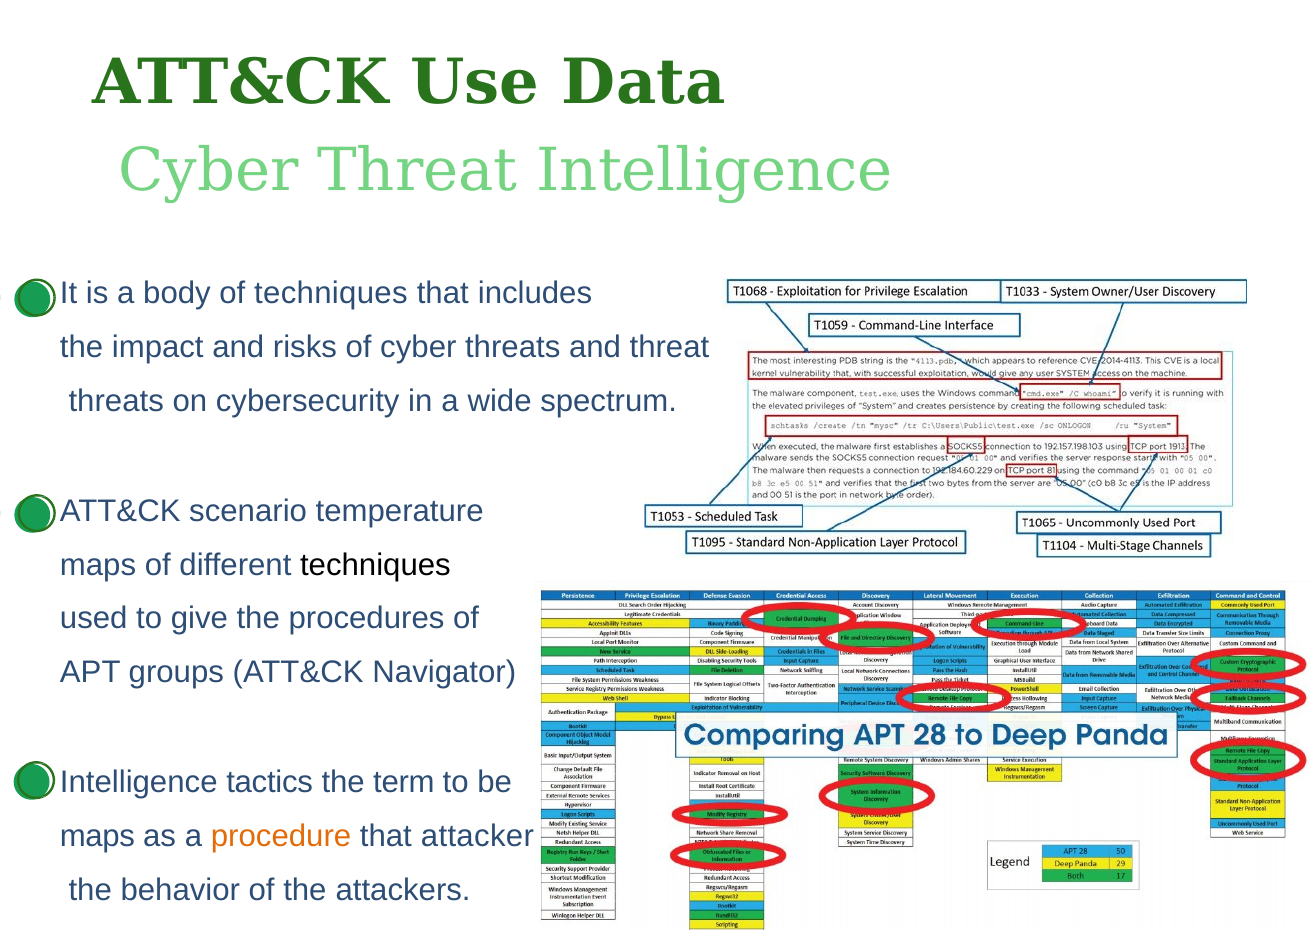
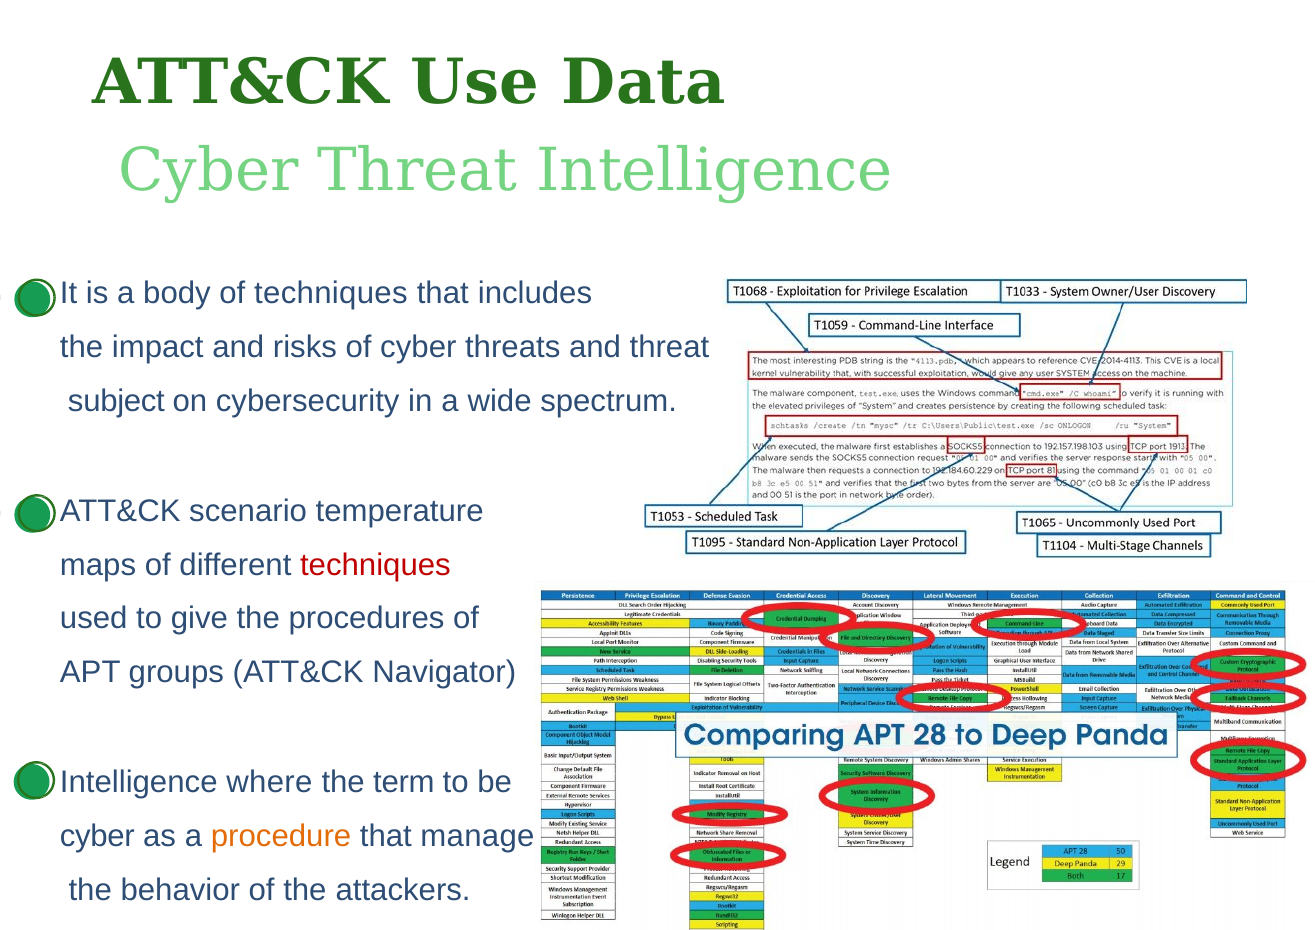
threats: threats -> subject (116, 401)
techniques colour: black -> red (375, 565)
tactics: tactics -> where (269, 782)
maps: maps -> cyber (97, 836)
attacker: attacker -> manage (477, 836)
